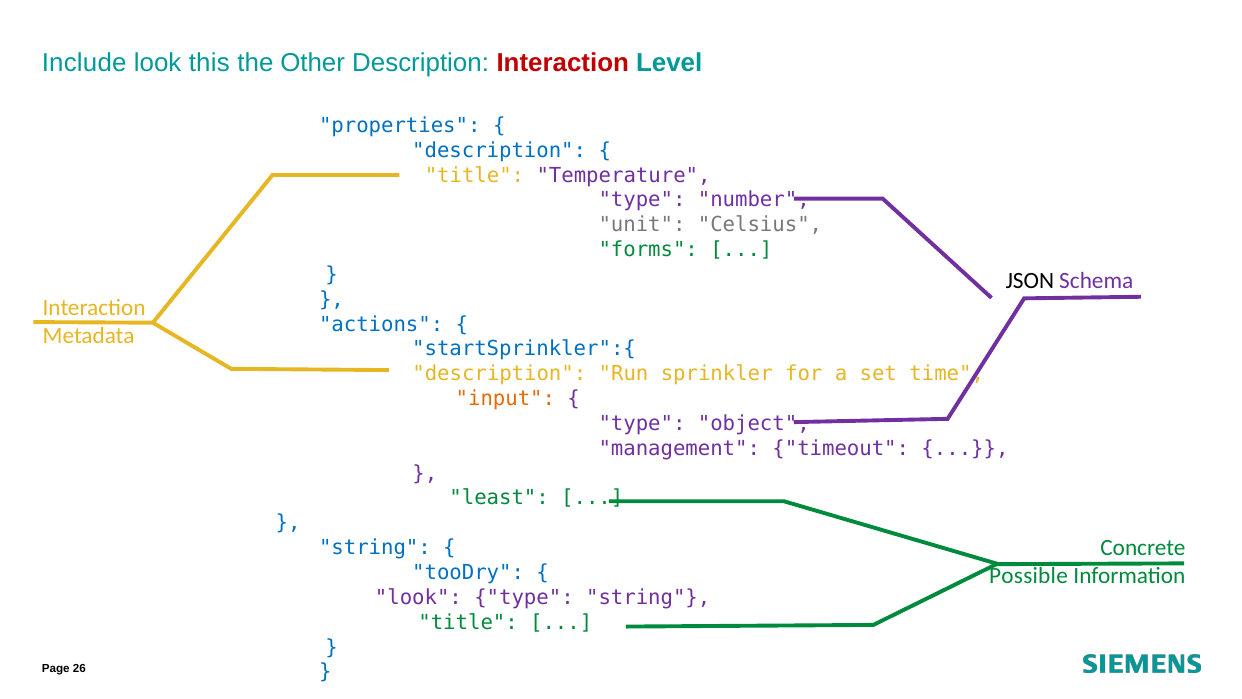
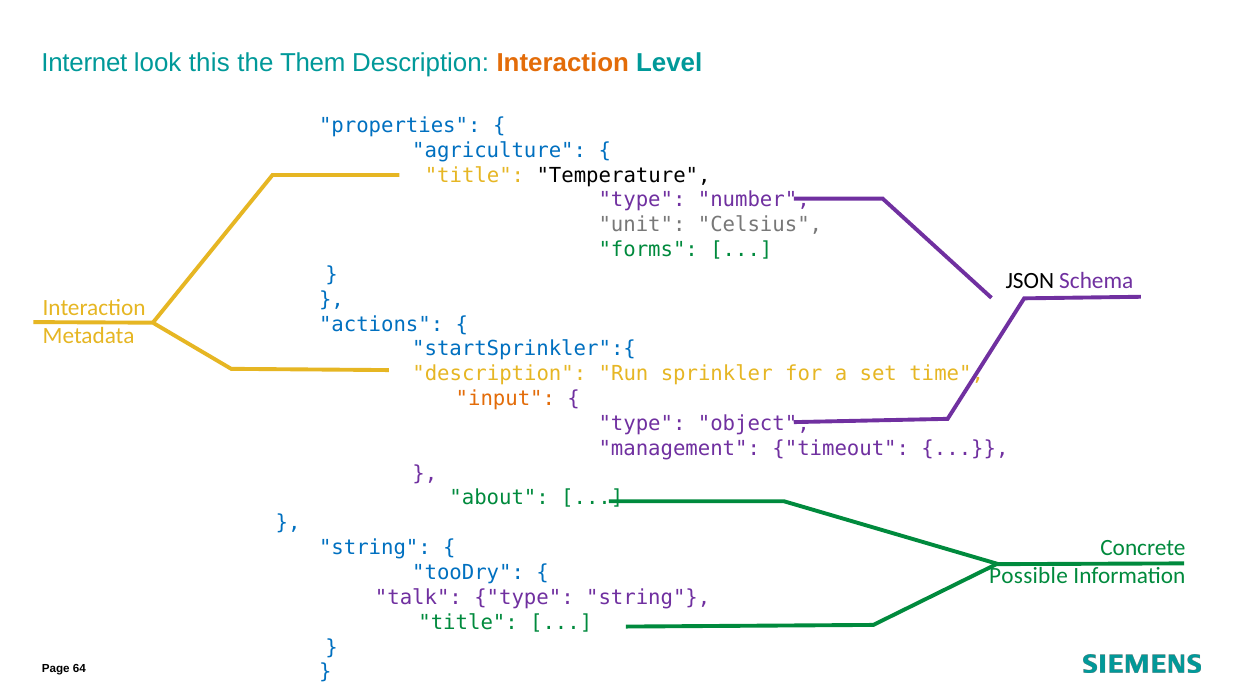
Include: Include -> Internet (84, 63)
Other: Other -> Them (313, 63)
Interaction colour: red -> orange (563, 63)
description: description -> agriculture (499, 150)
Temperature colour: purple -> black (624, 175)
least: least -> about (499, 498)
look: look -> talk (418, 597)
26: 26 -> 64 (79, 668)
